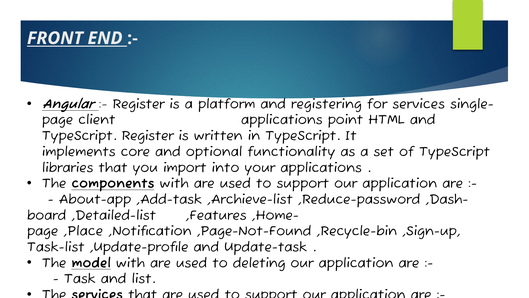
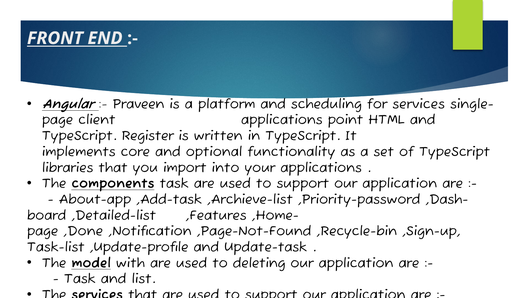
Register: Register -> Praveen (139, 104)
registering: registering -> scheduling (326, 104)
components with: with -> task (174, 183)
,Reduce-password: ,Reduce-password -> ,Priority-password (359, 199)
,Place: ,Place -> ,Done (83, 231)
